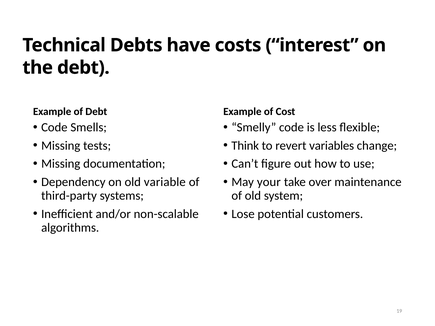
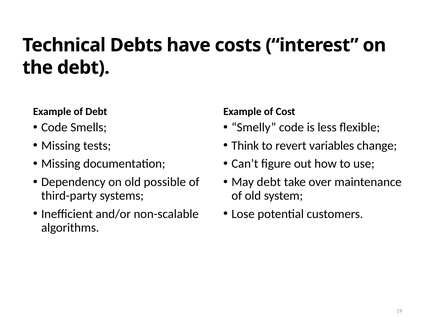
variable: variable -> possible (165, 182)
May your: your -> debt (269, 182)
